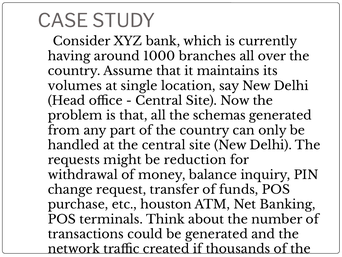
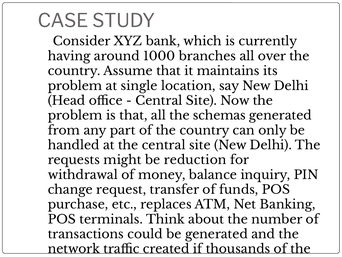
volumes: volumes -> problem (75, 86)
houston: houston -> replaces (166, 204)
